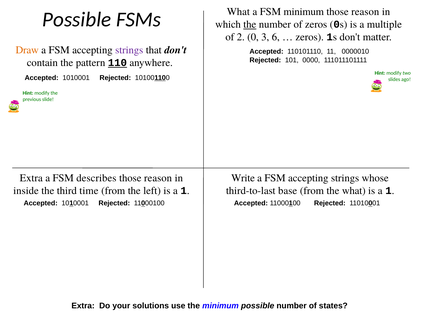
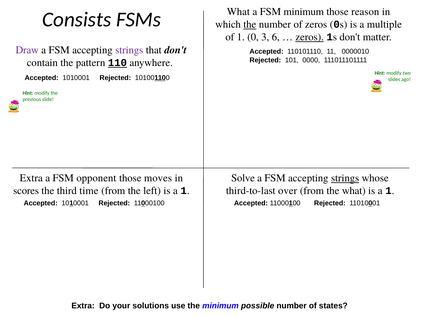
Possible: Possible -> Consists (77, 20)
of 2: 2 -> 1 (241, 37)
zeros underline: none -> present (310, 37)
Draw colour: orange -> purple (27, 50)
describes: describes -> opponent (96, 178)
reason: reason -> moves (158, 178)
Write: Write -> Solve (243, 178)
strings underline: none -> present (345, 178)
inside: inside -> scores (26, 191)
base: base -> over (288, 191)
